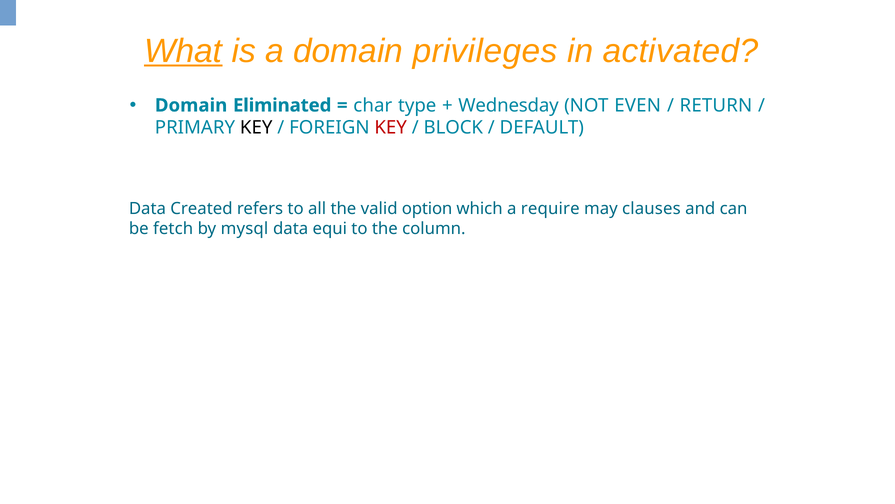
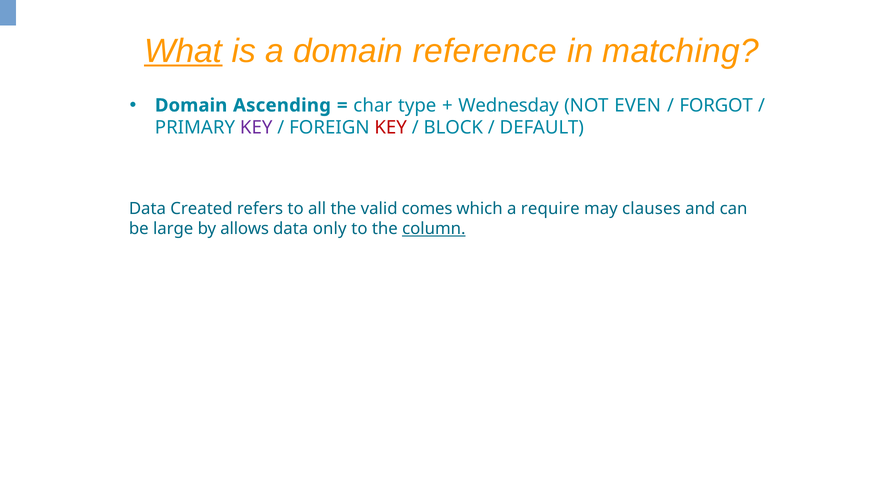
privileges: privileges -> reference (485, 51)
activated: activated -> matching (681, 51)
Eliminated: Eliminated -> Ascending (282, 105)
RETURN: RETURN -> FORGOT (716, 105)
KEY colour: black -> purple (256, 128)
option: option -> comes (427, 209)
fetch: fetch -> large (173, 229)
mysql: mysql -> allows (245, 229)
equi: equi -> only (330, 229)
column underline: none -> present (434, 229)
